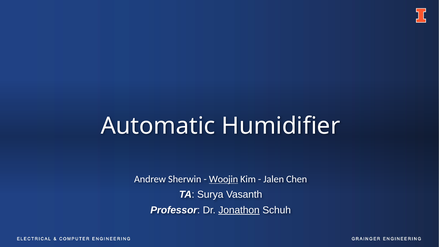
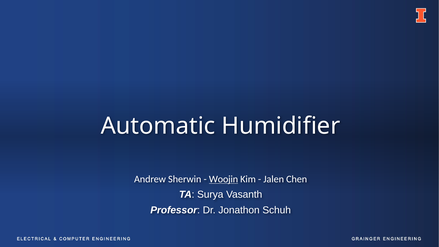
Jonathon underline: present -> none (239, 210)
